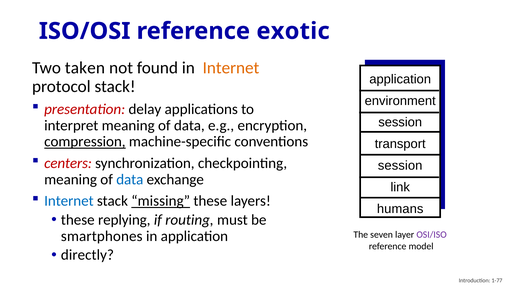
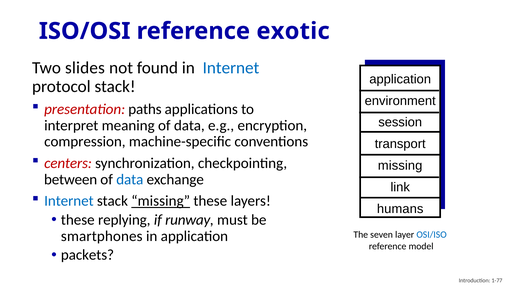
taken: taken -> slides (85, 68)
Internet colour: orange -> blue (231, 68)
delay: delay -> paths (145, 109)
compression underline: present -> none (85, 142)
session: session -> missing (400, 166)
meaning: meaning -> between (71, 180)
routing: routing -> runway (190, 220)
OSI/ISO colour: purple -> blue (432, 235)
directly: directly -> packets (87, 255)
